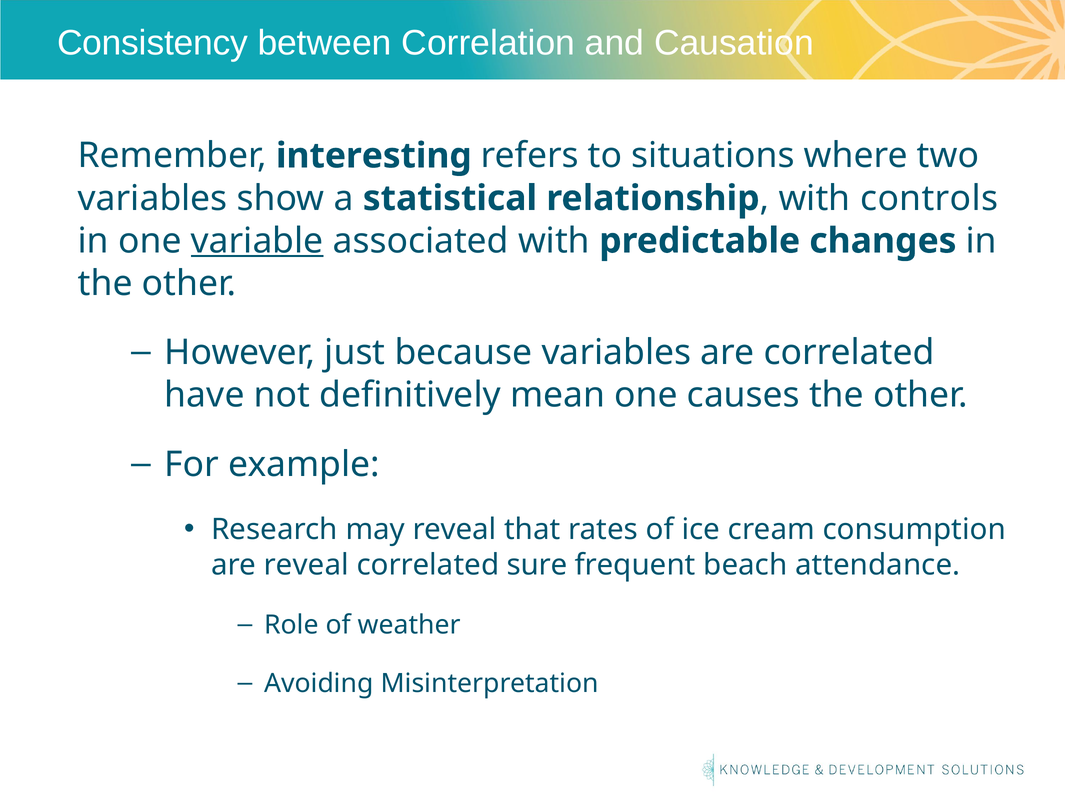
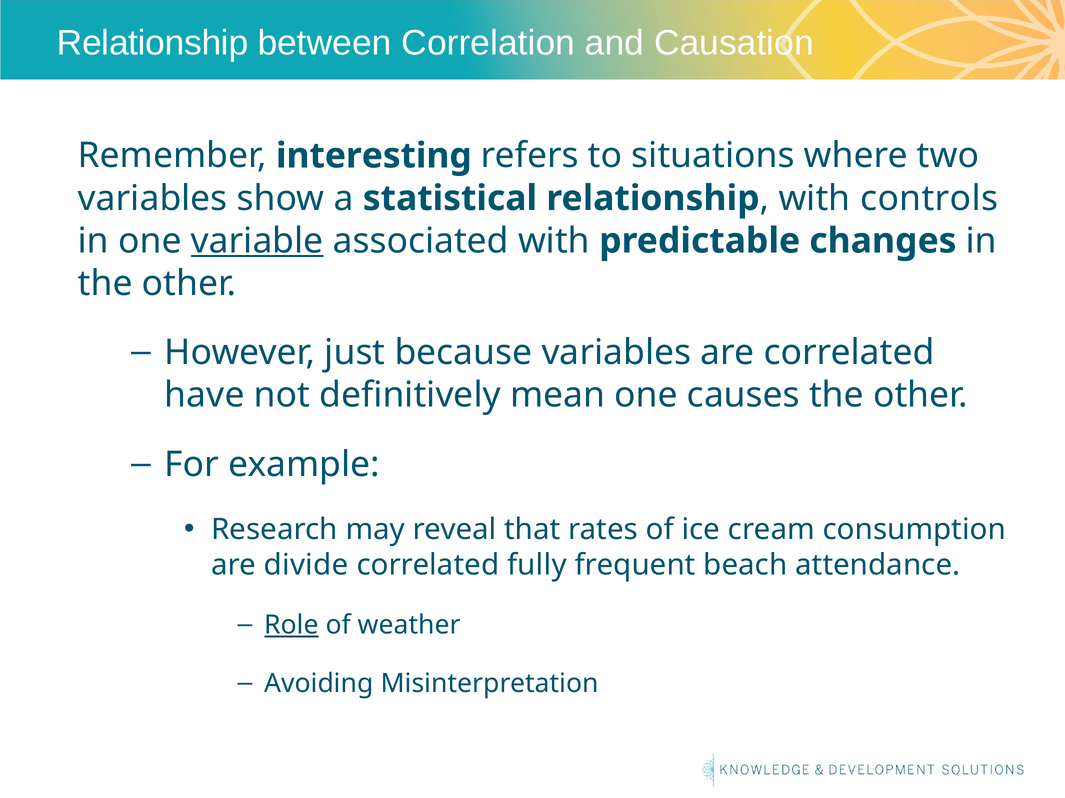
Consistency: Consistency -> Relationship (153, 43)
are reveal: reveal -> divide (306, 566)
sure: sure -> fully (537, 566)
Role underline: none -> present (291, 626)
